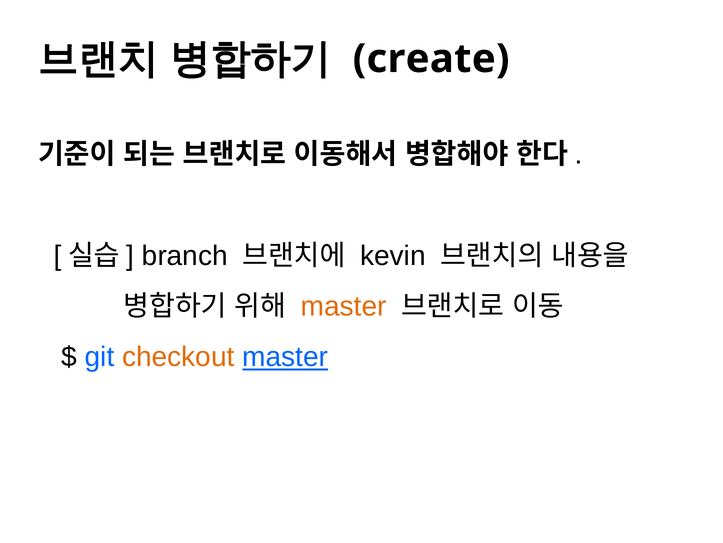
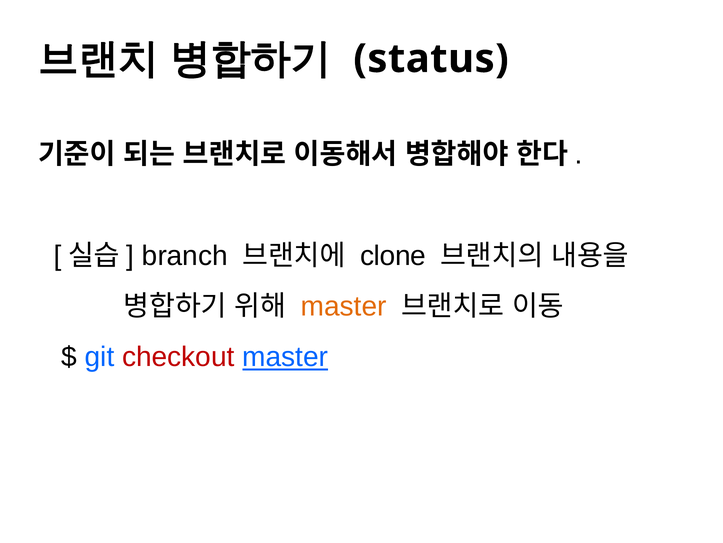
create: create -> status (431, 59)
kevin: kevin -> clone (393, 255)
checkout colour: orange -> red (178, 357)
